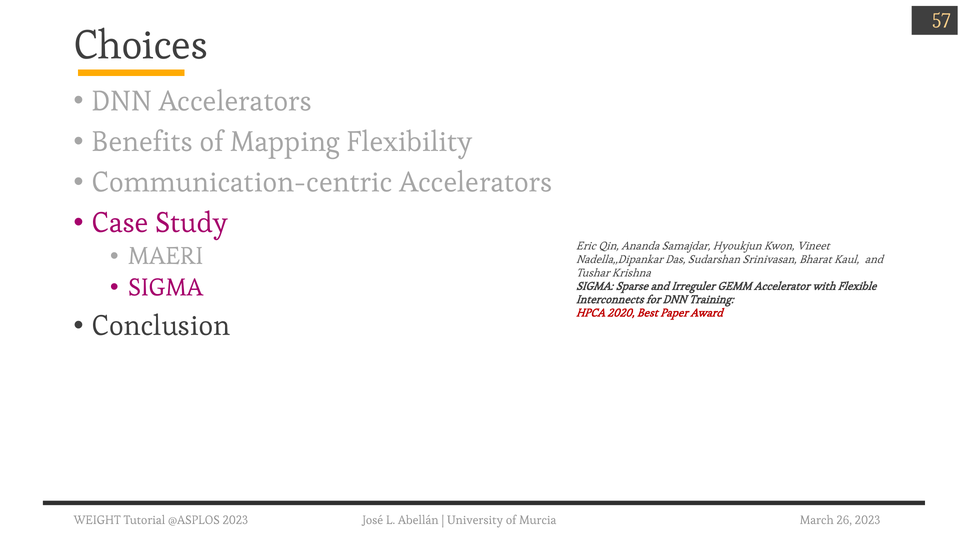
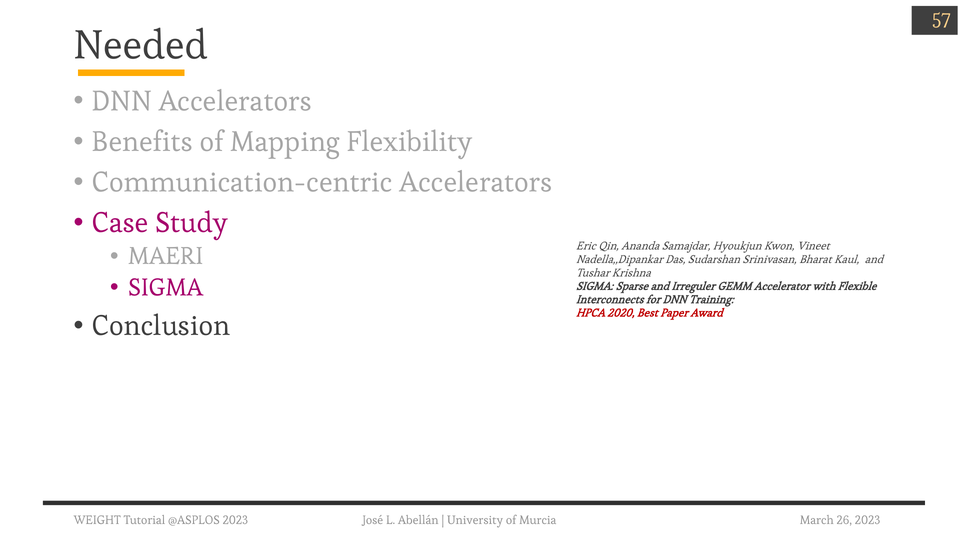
Choices: Choices -> Needed (141, 45)
